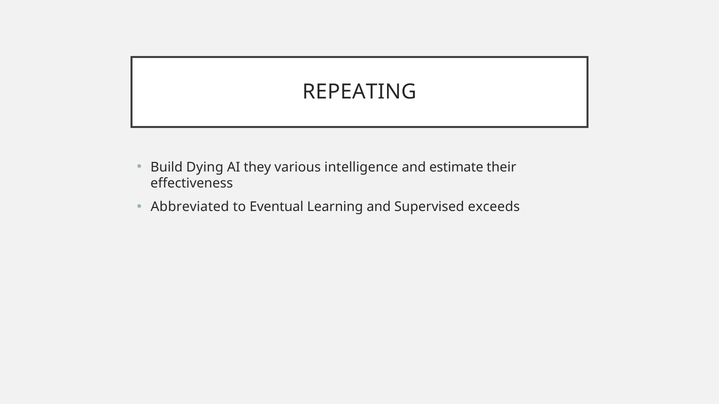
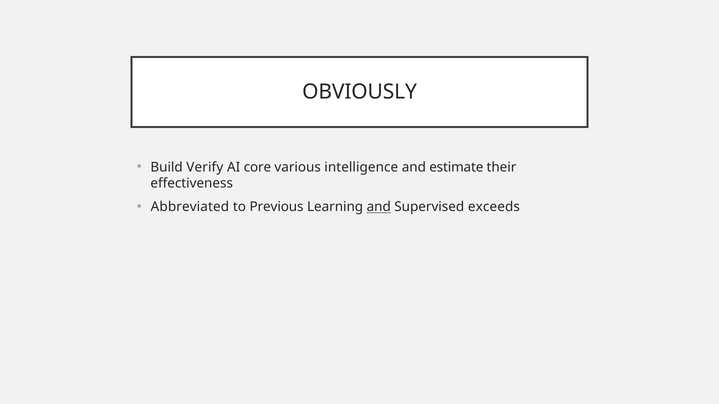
REPEATING: REPEATING -> OBVIOUSLY (360, 92)
Dying: Dying -> Verify (205, 167)
they: they -> core (257, 167)
Eventual: Eventual -> Previous (277, 207)
and underline: none -> present (379, 207)
